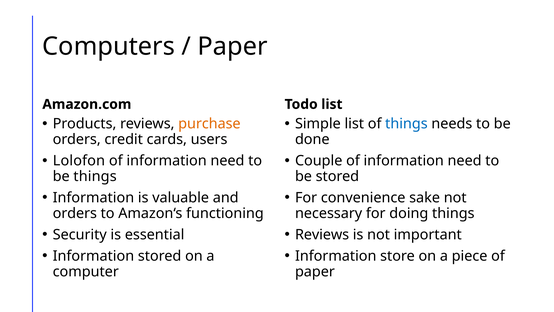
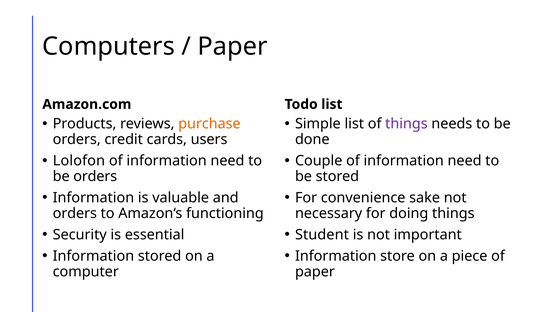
things colour: blue -> purple (406, 124)
be things: things -> orders (95, 176)
Reviews: Reviews -> Student (322, 234)
